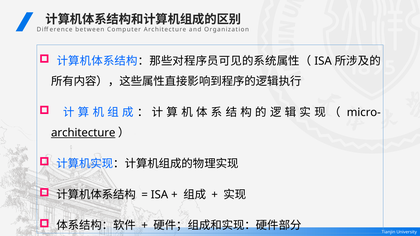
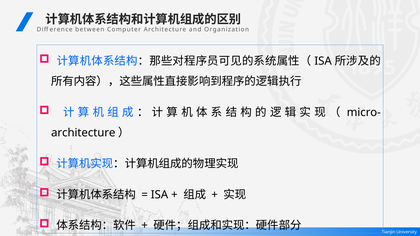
architecture underline: present -> none (83, 133)
